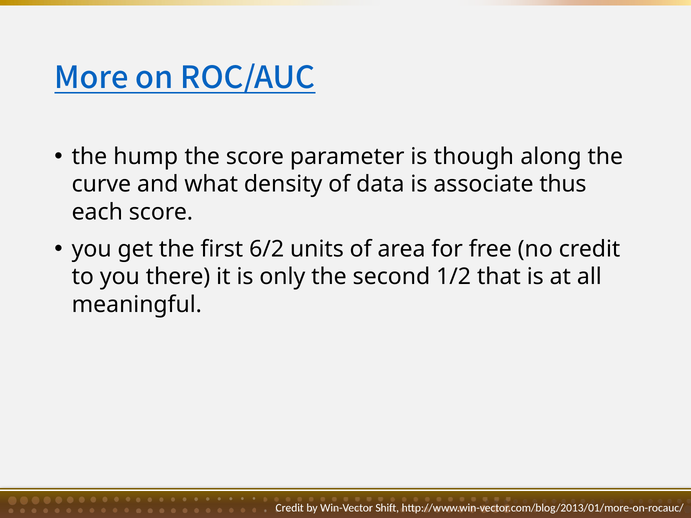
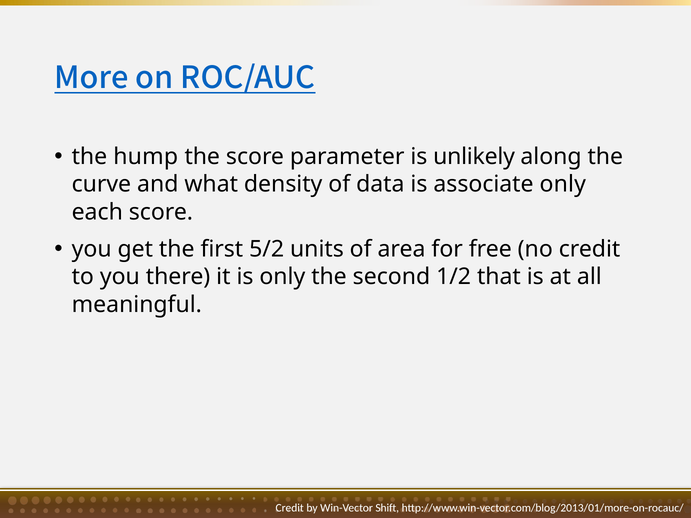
though: though -> unlikely (474, 157)
associate thus: thus -> only (563, 184)
6/2: 6/2 -> 5/2 (267, 249)
